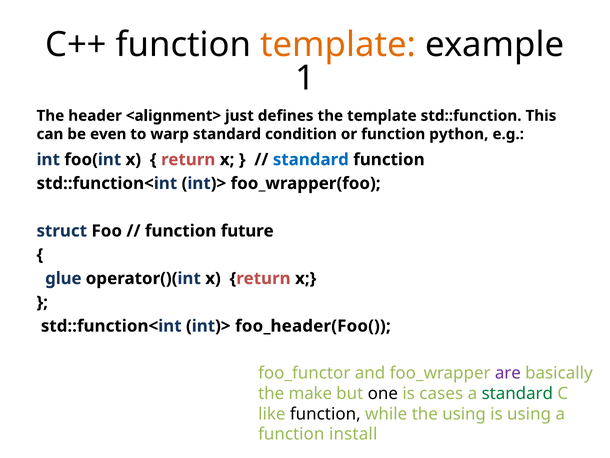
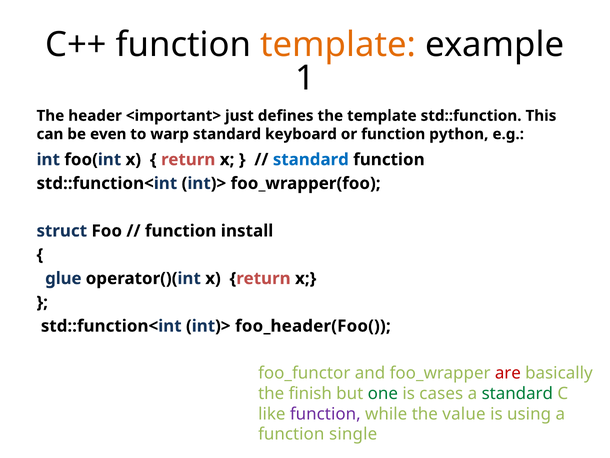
<alignment>: <alignment> -> <important> (173, 116)
condition: condition -> keyboard (301, 134)
future: future -> install (247, 231)
are colour: purple -> red (508, 373)
make: make -> finish (310, 393)
one colour: black -> green (383, 393)
function colour: black -> purple (325, 414)
the using: using -> value (464, 414)
install: install -> single (353, 434)
